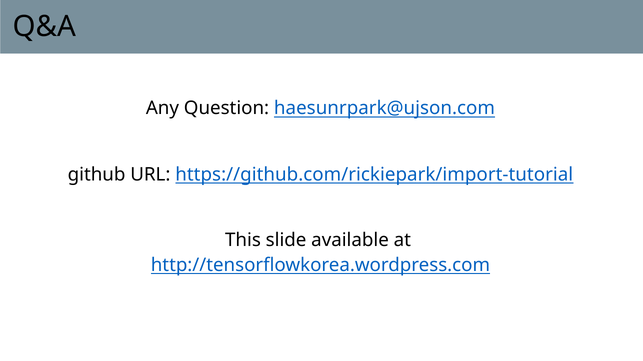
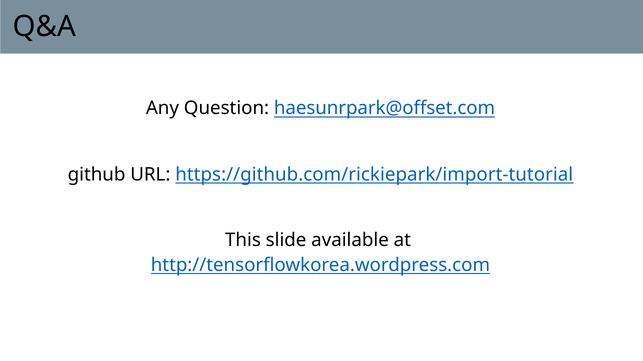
haesunrpark@ujson.com: haesunrpark@ujson.com -> haesunrpark@offset.com (385, 109)
